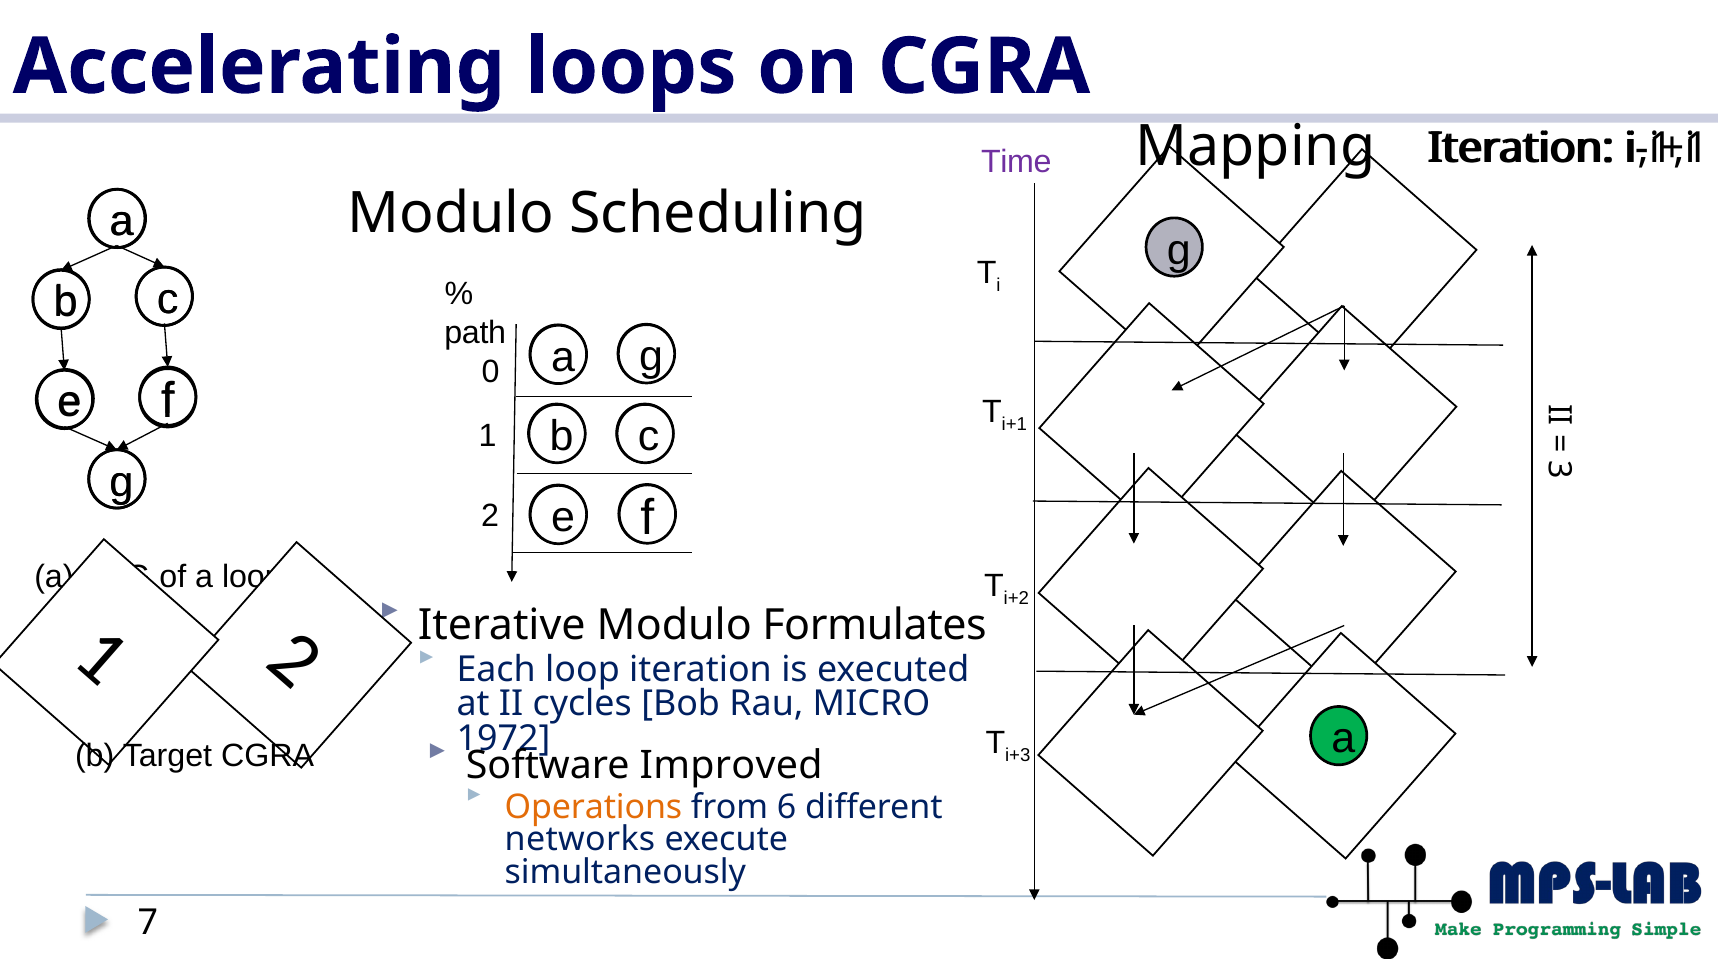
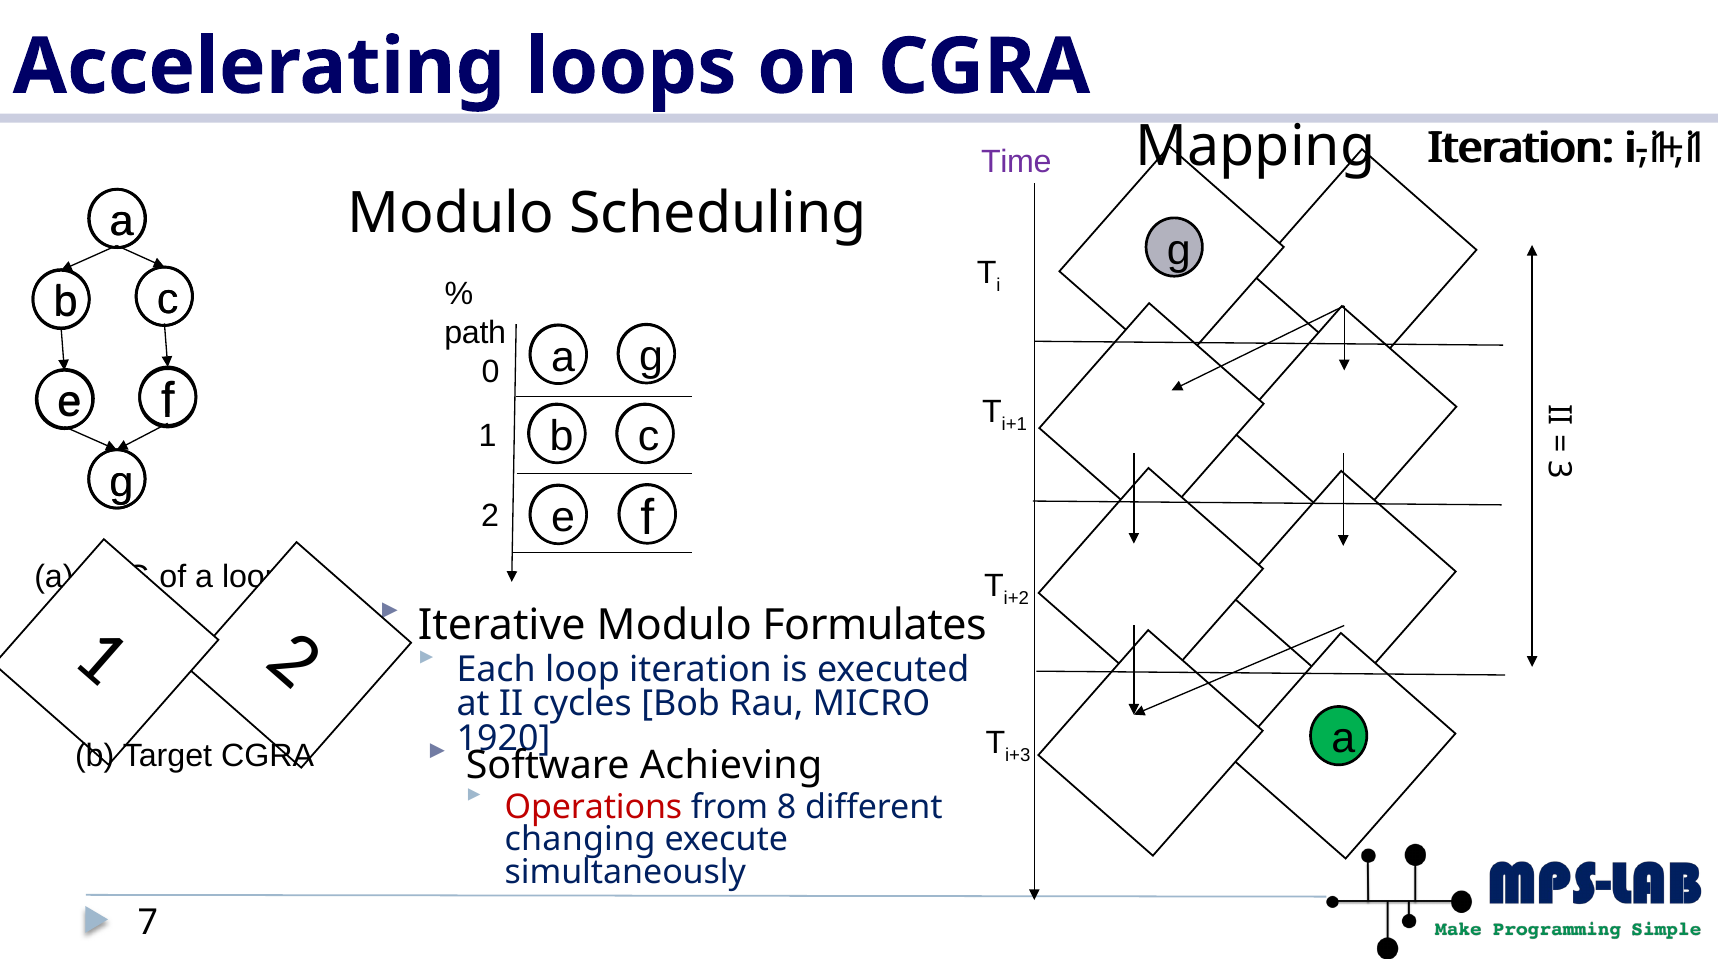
1972: 1972 -> 1920 (503, 739)
Improved: Improved -> Achieving (731, 766)
Operations colour: orange -> red (593, 807)
6: 6 -> 8 (787, 807)
networks: networks -> changing (580, 840)
